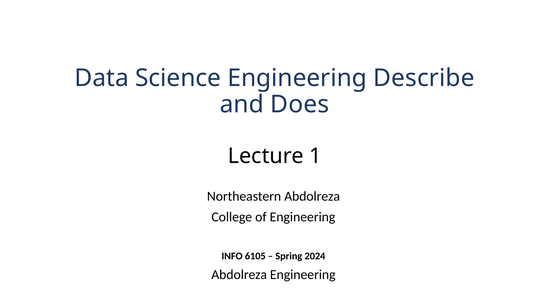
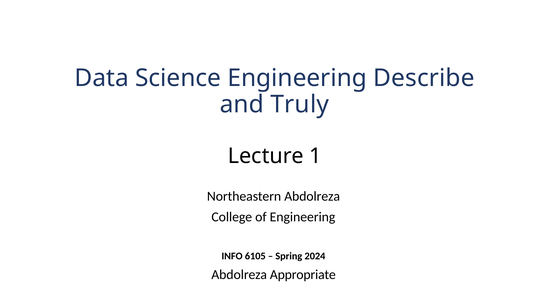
Does: Does -> Truly (300, 104)
Abdolreza Engineering: Engineering -> Appropriate (303, 274)
